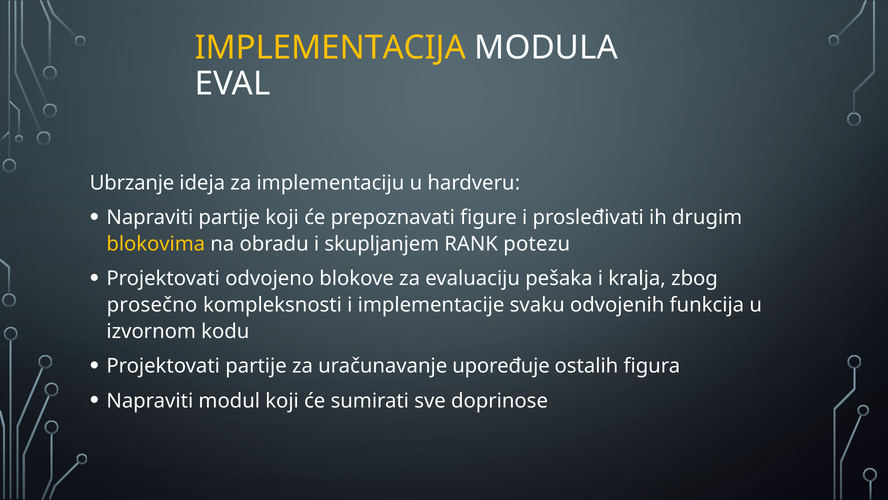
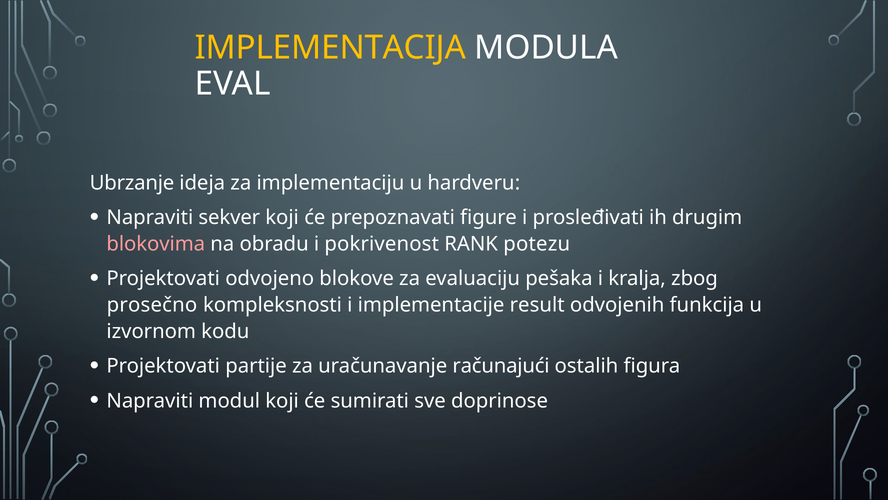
Napraviti partije: partije -> sekver (229, 217)
blokovima colour: yellow -> pink (156, 244)
skupljanjem: skupljanjem -> pokrivenost (382, 244)
svaku: svaku -> result (537, 305)
upoređuje: upoređuje -> računajući (501, 366)
